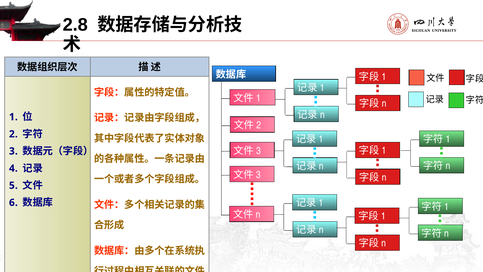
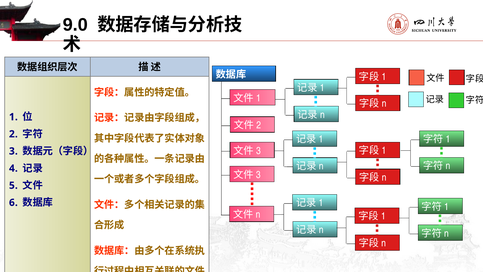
2.8: 2.8 -> 9.0 (75, 25)
